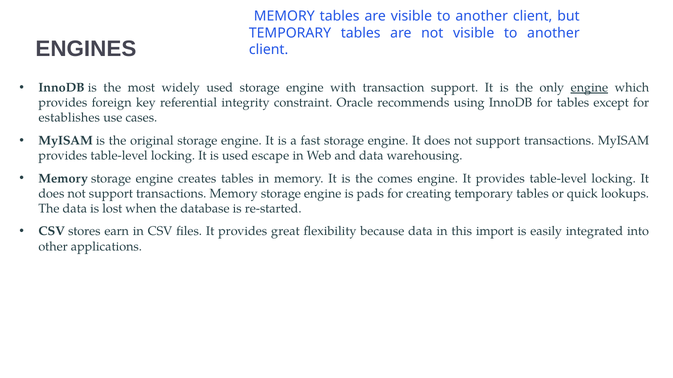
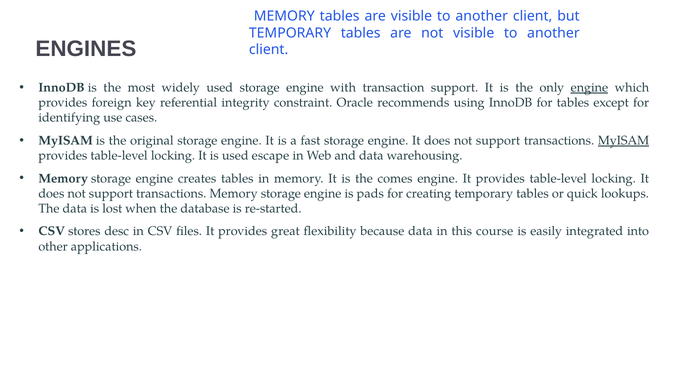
establishes: establishes -> identifying (69, 118)
MyISAM underline: none -> present (624, 141)
earn: earn -> desc (117, 232)
import: import -> course (495, 232)
